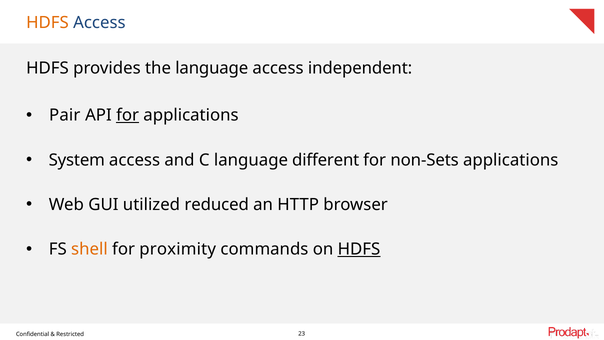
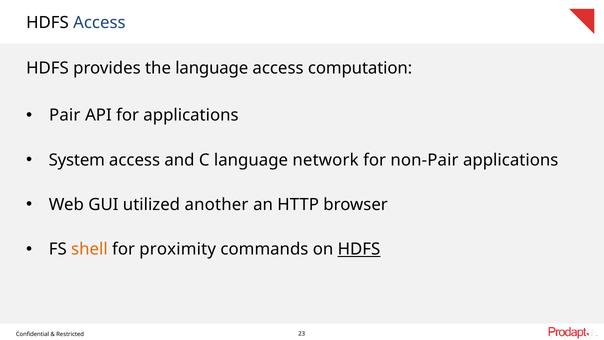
HDFS colour: orange -> black (47, 23)
independent: independent -> computation (360, 68)
for underline: present -> none (128, 115)
different: different -> network (326, 160)
non-Sets: non-Sets -> non-Pair (424, 160)
reduced: reduced -> another (217, 205)
